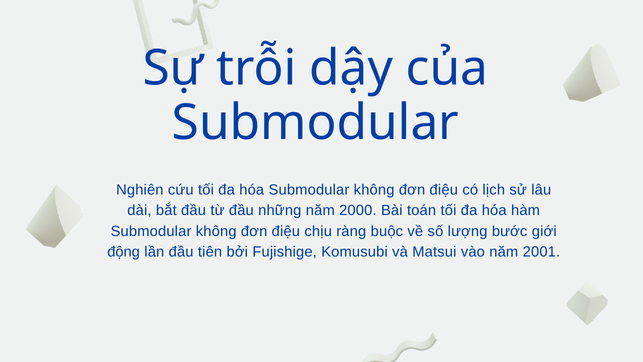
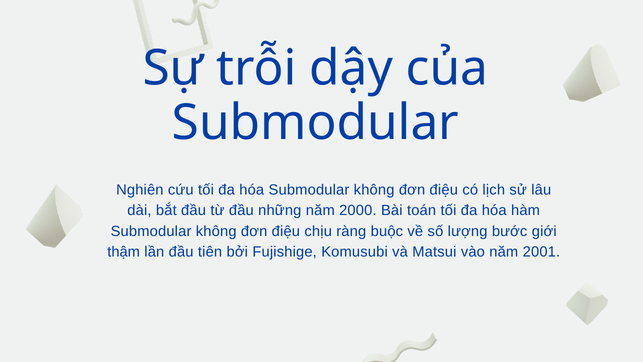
động: động -> thậm (124, 252)
